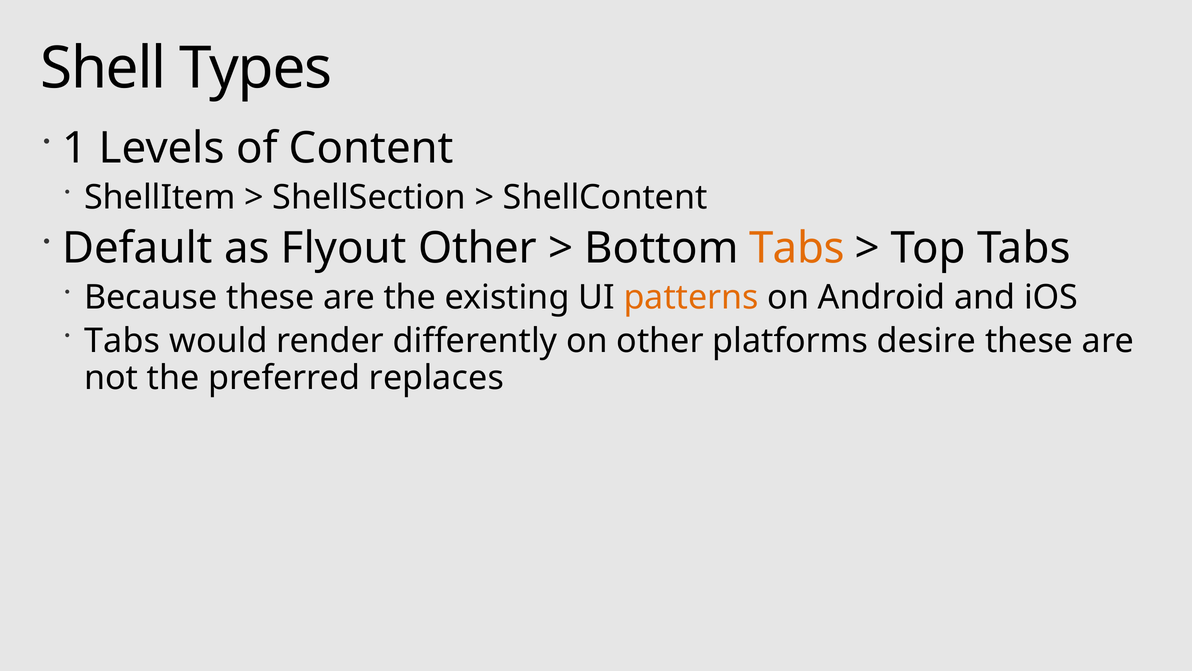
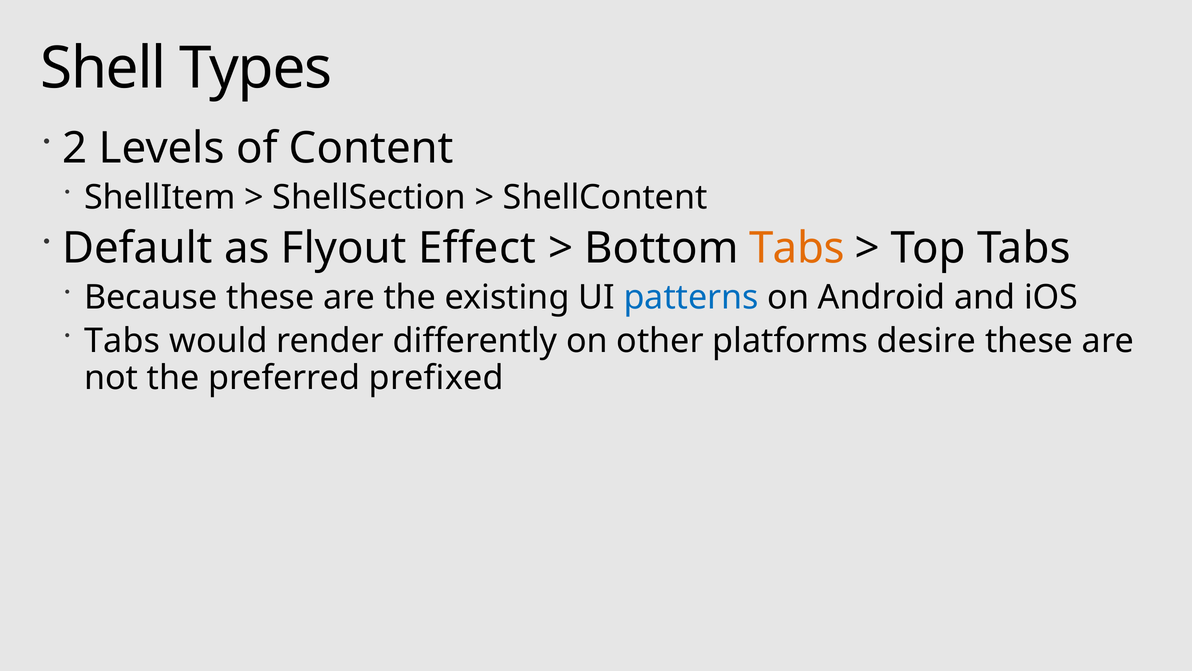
1: 1 -> 2 (75, 148)
Flyout Other: Other -> Effect (477, 248)
patterns colour: orange -> blue (691, 297)
replaces: replaces -> prefixed (436, 377)
